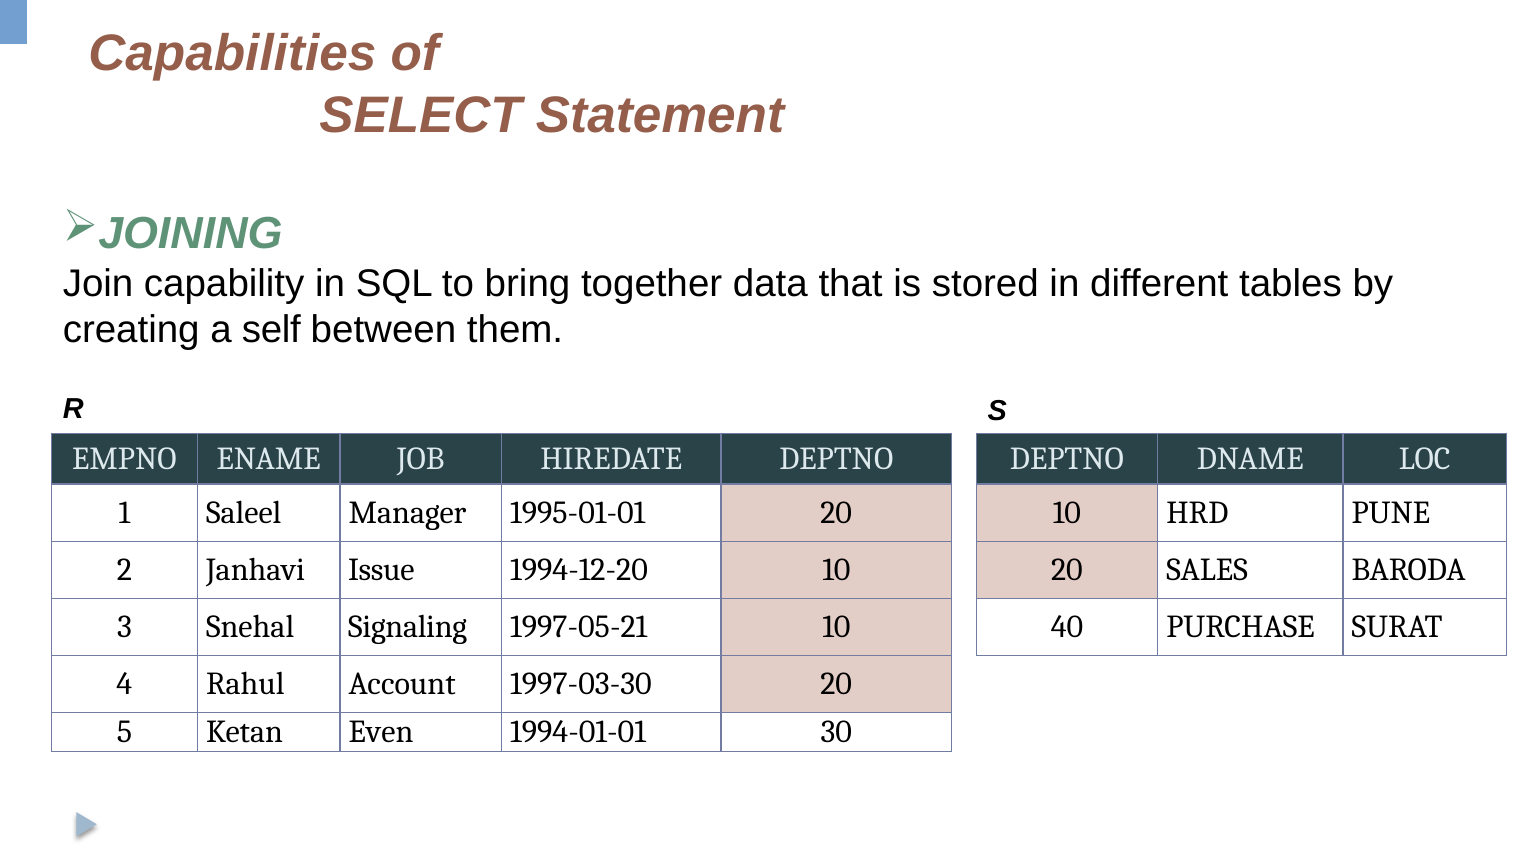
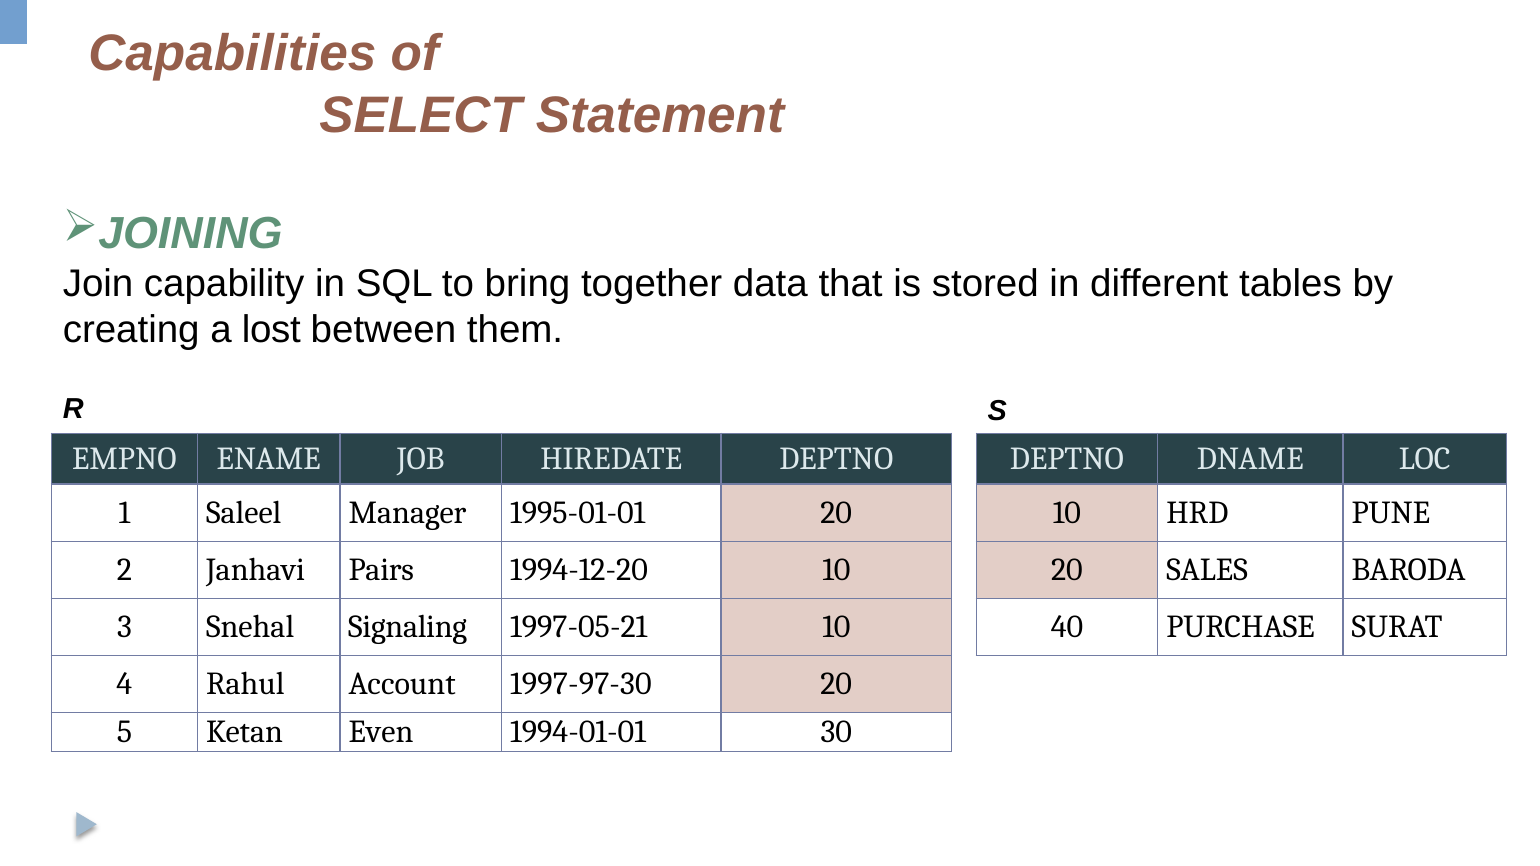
self: self -> lost (271, 330)
Issue: Issue -> Pairs (381, 570)
1997-03-30: 1997-03-30 -> 1997-97-30 (581, 684)
